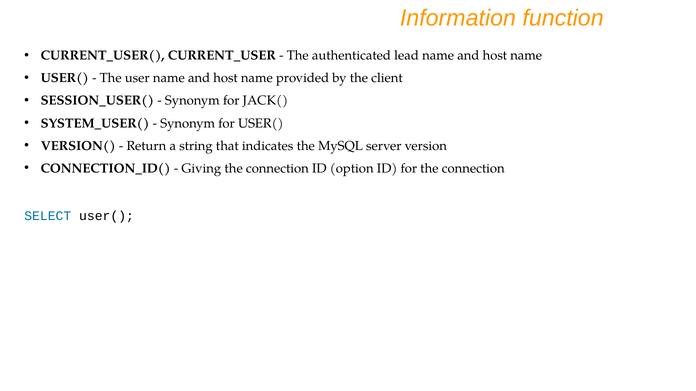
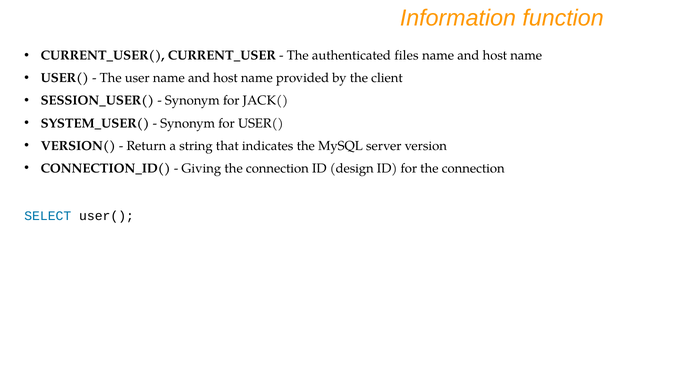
lead: lead -> files (406, 56)
option: option -> design (352, 169)
